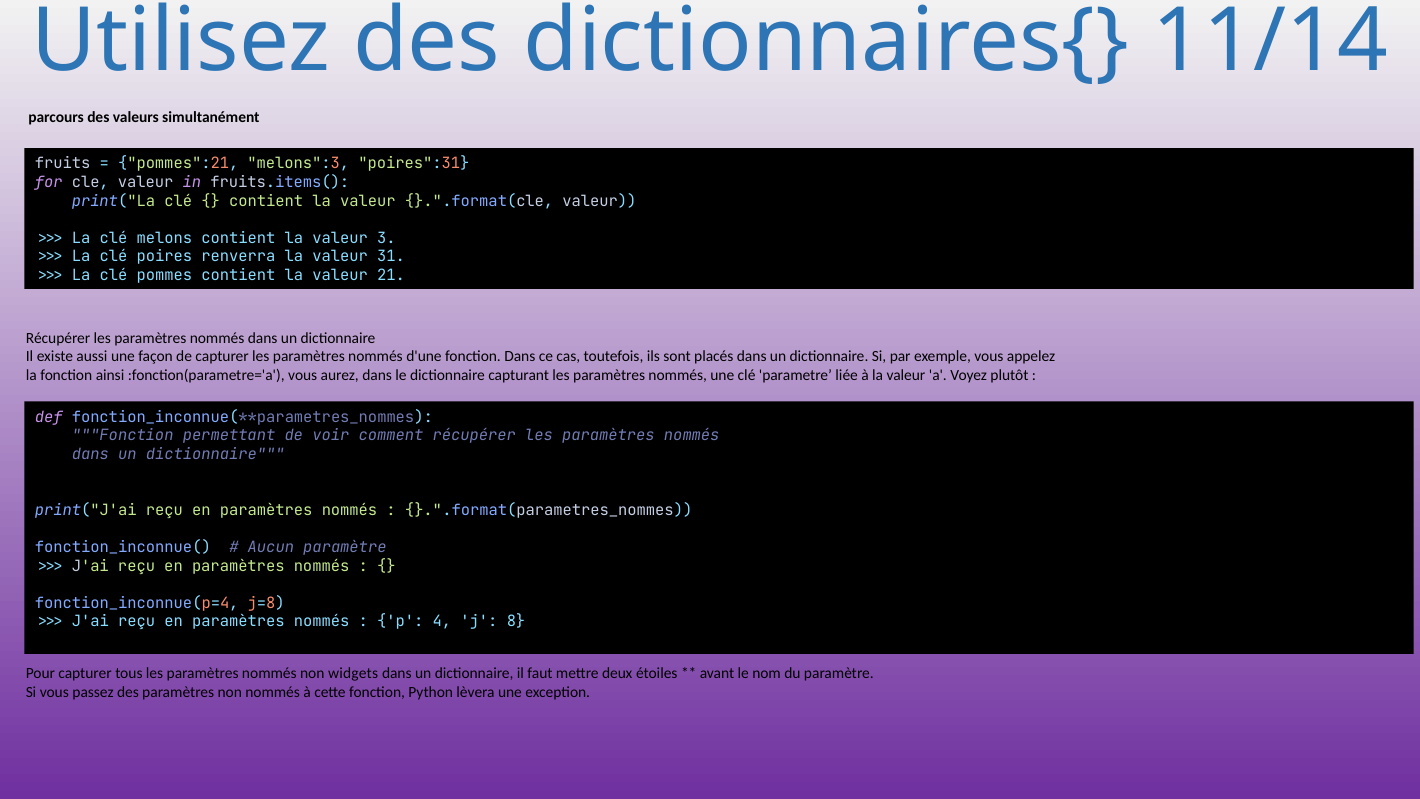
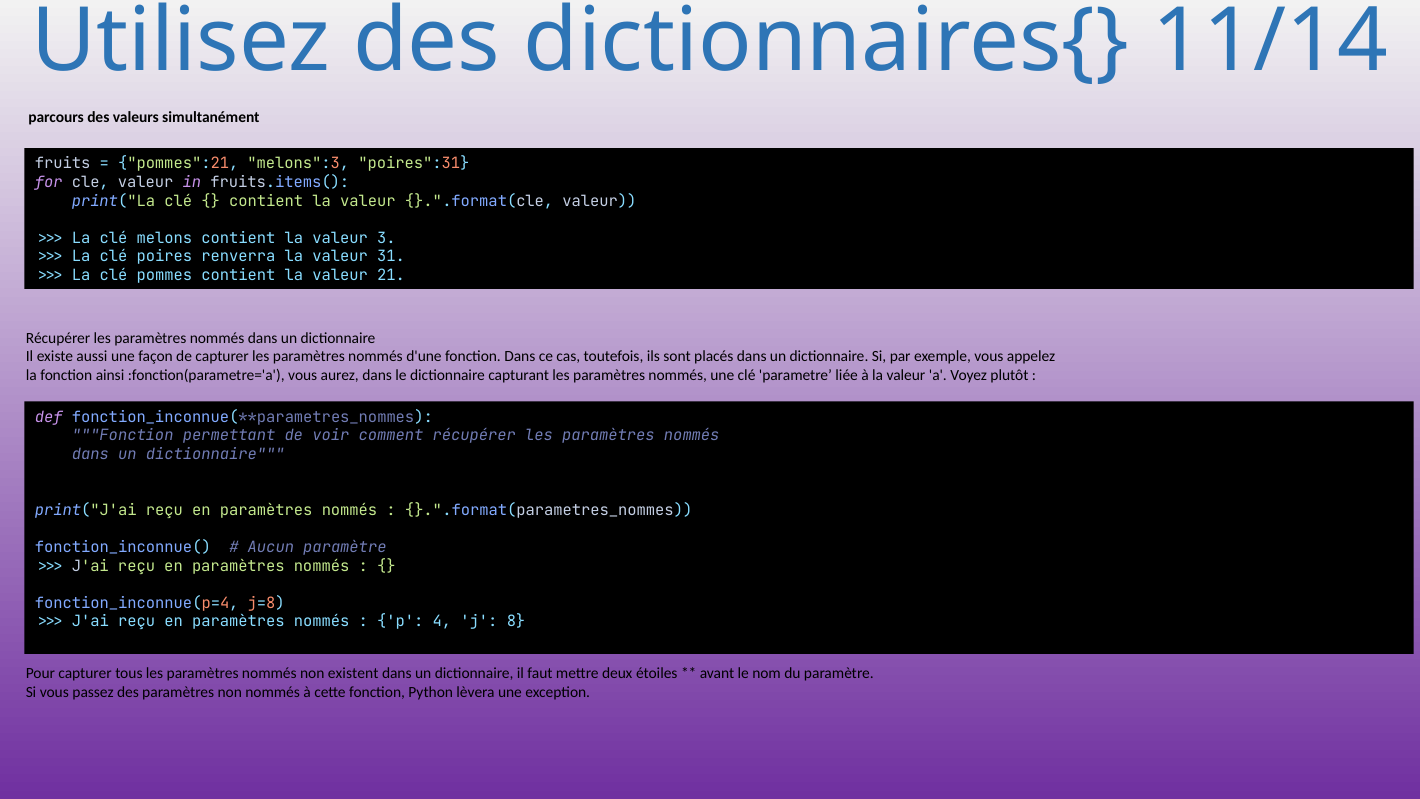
widgets: widgets -> existent (353, 673)
